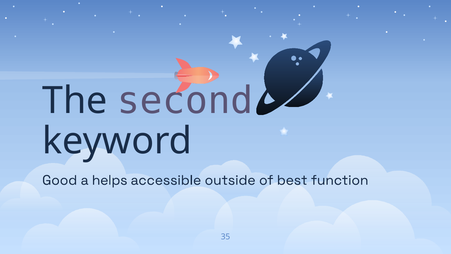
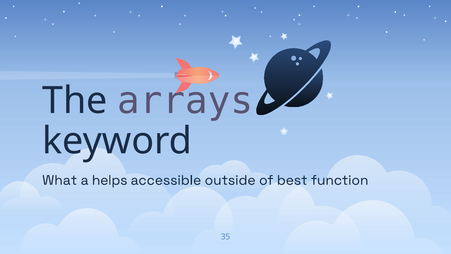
second: second -> arrays (185, 100)
Good: Good -> What (60, 180)
